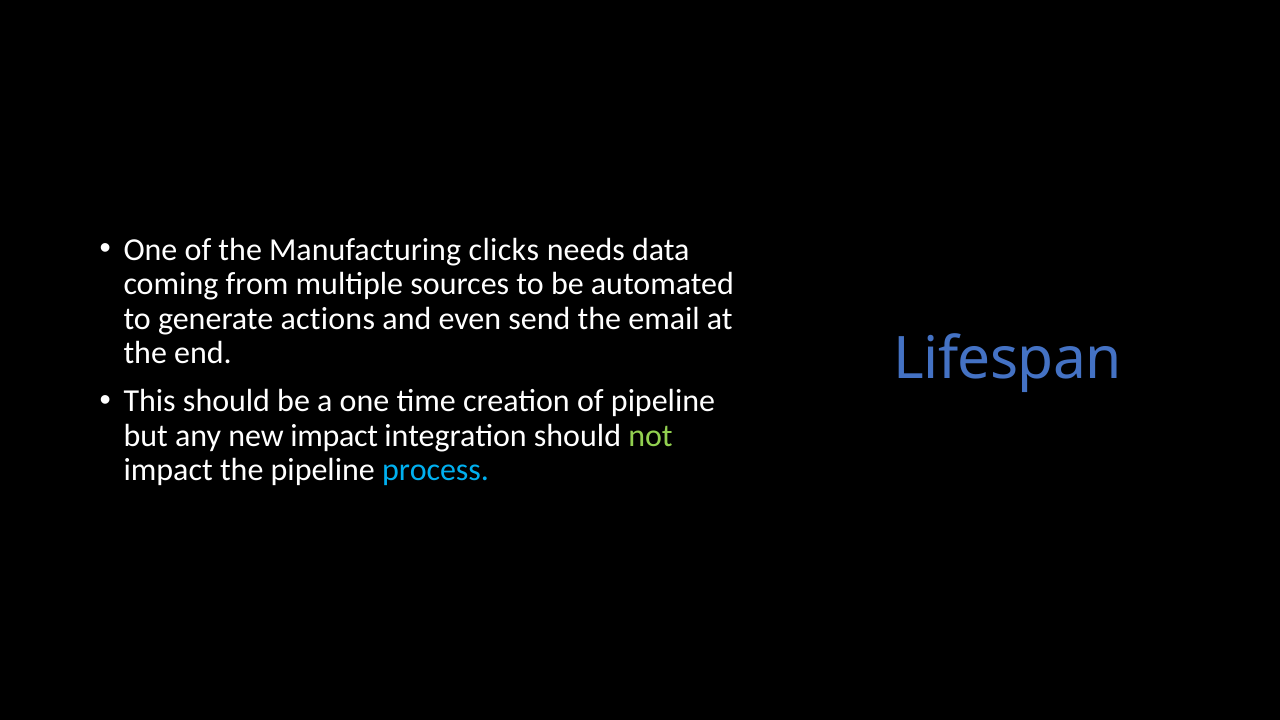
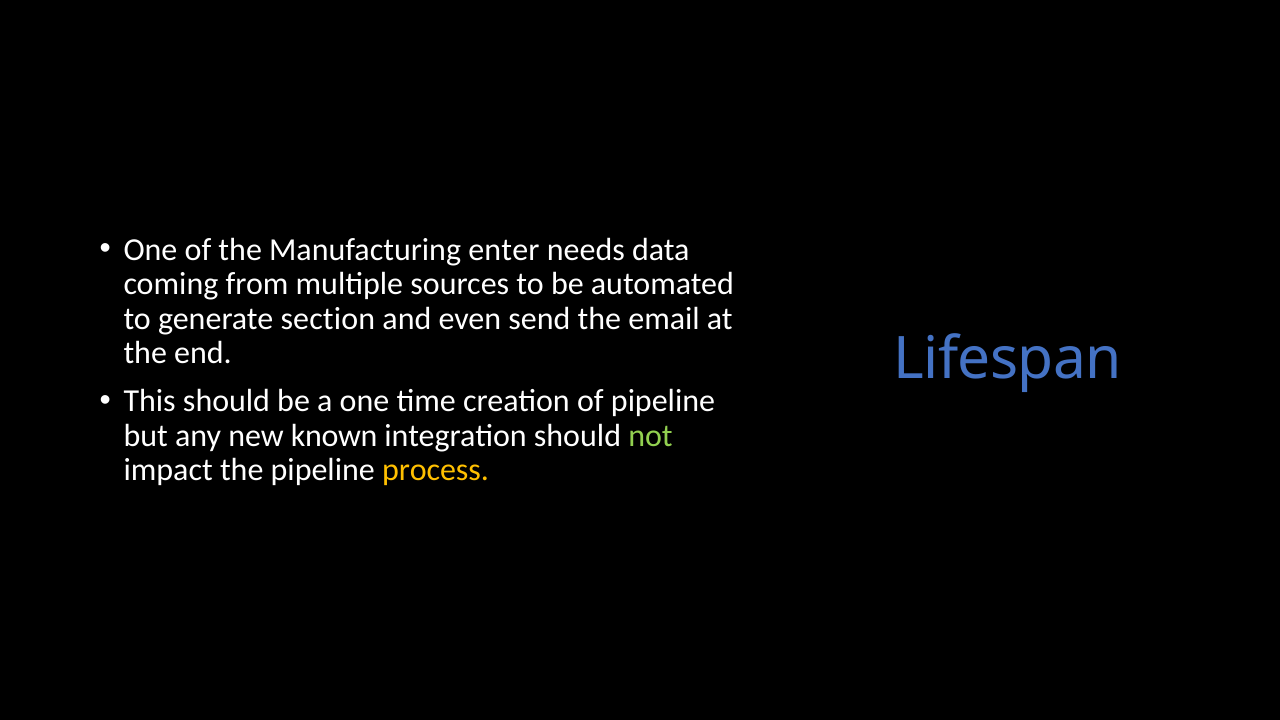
clicks: clicks -> enter (504, 249)
actions: actions -> section (328, 319)
new impact: impact -> known (334, 436)
process colour: light blue -> yellow (435, 470)
